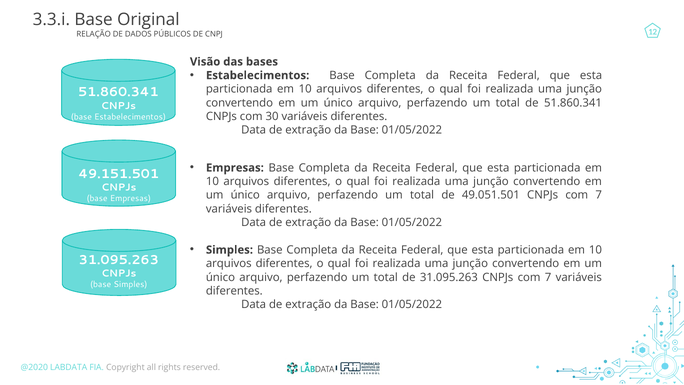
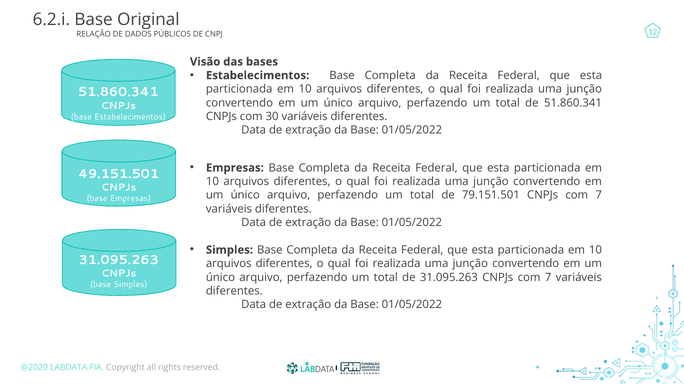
3.3.i: 3.3.i -> 6.2.i (51, 20)
49.051.501: 49.051.501 -> 79.151.501 (491, 195)
